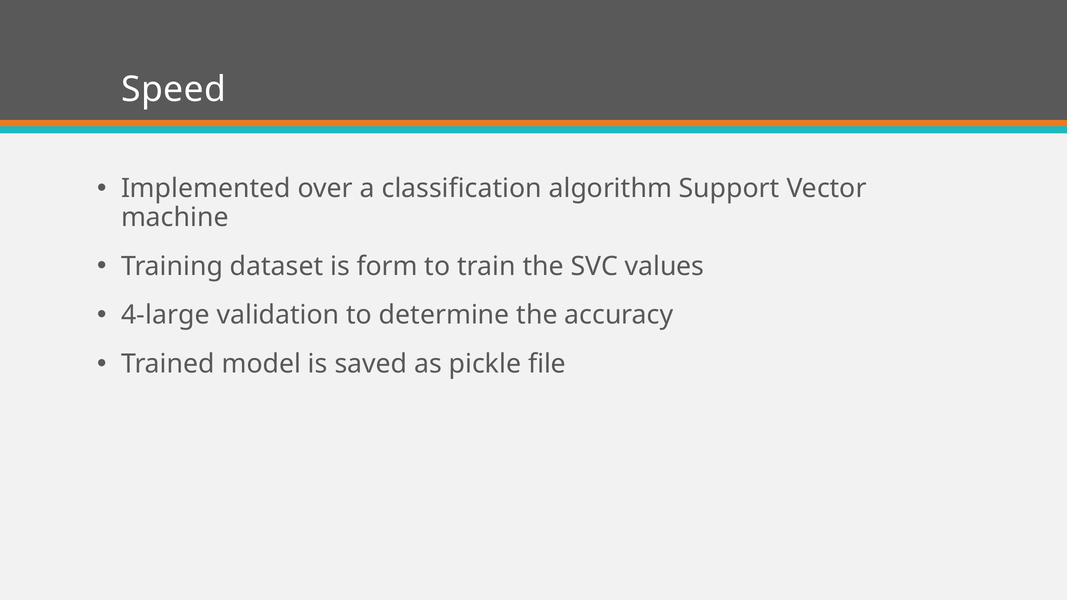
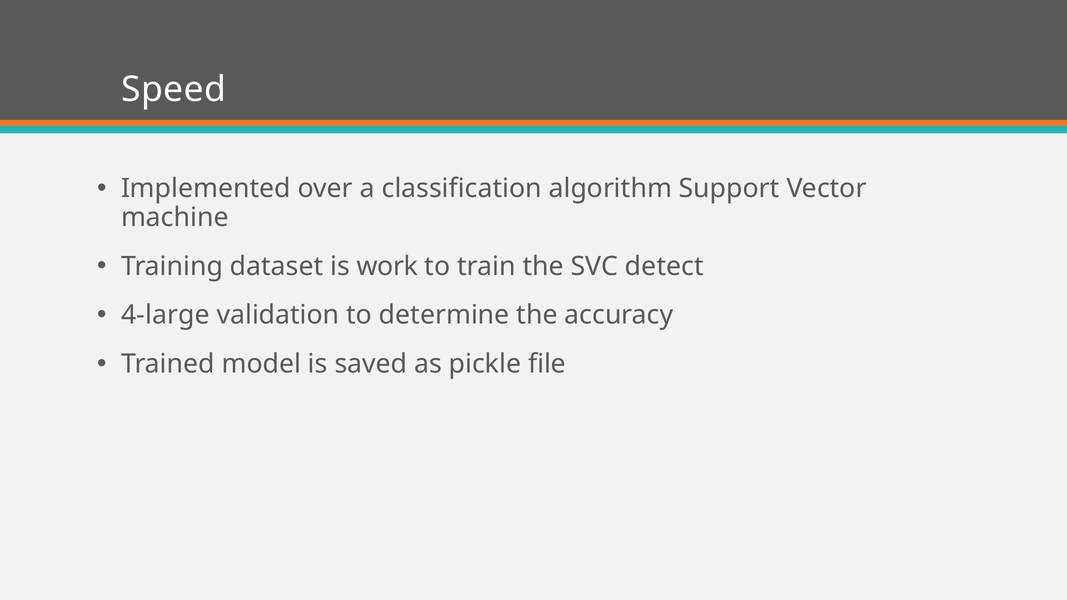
form: form -> work (387, 266)
values: values -> detect (664, 266)
